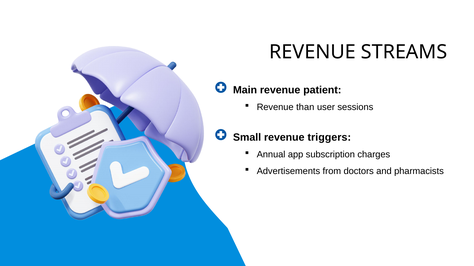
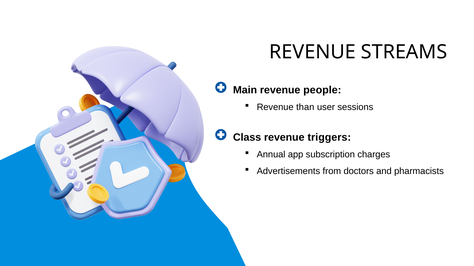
patient: patient -> people (322, 90)
Small: Small -> Class (247, 138)
